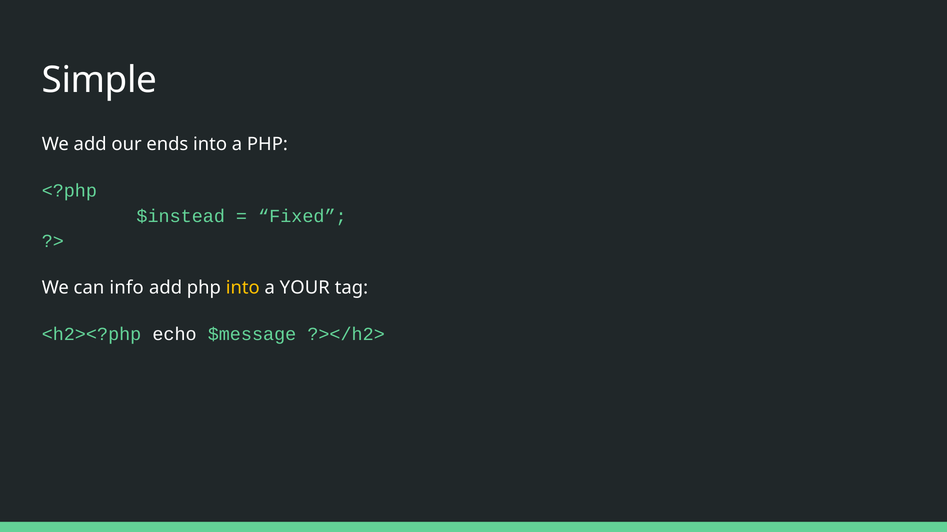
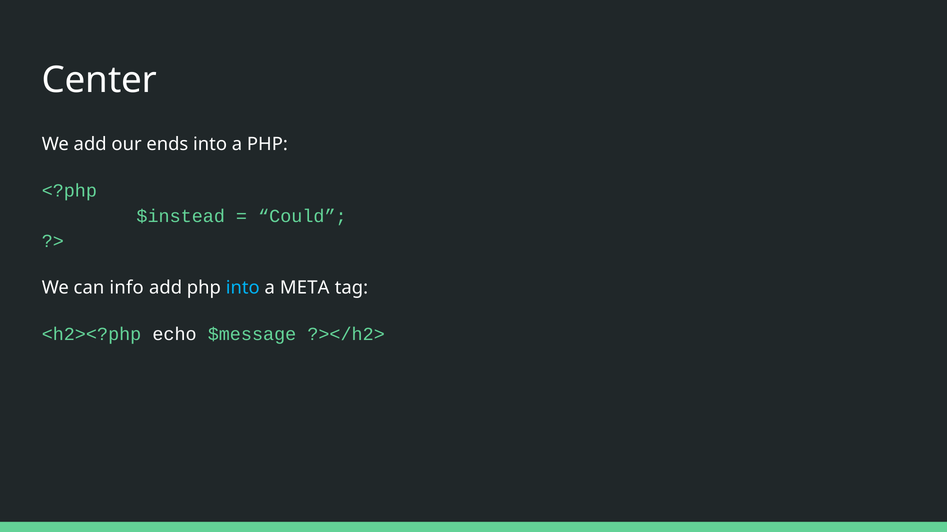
Simple: Simple -> Center (99, 80)
Fixed: Fixed -> Could (302, 216)
into colour: yellow -> light blue (243, 288)
YOUR: YOUR -> META (305, 288)
